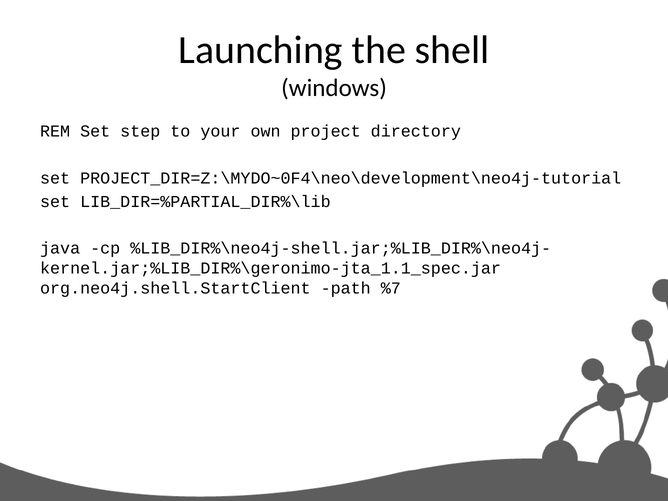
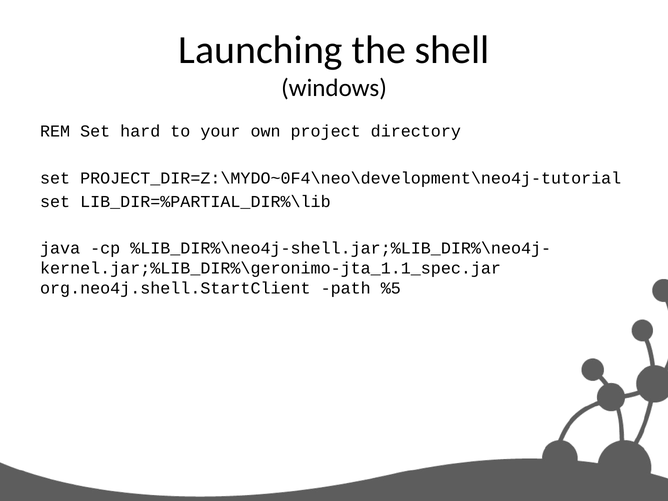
step: step -> hard (140, 131)
%7: %7 -> %5 (391, 288)
